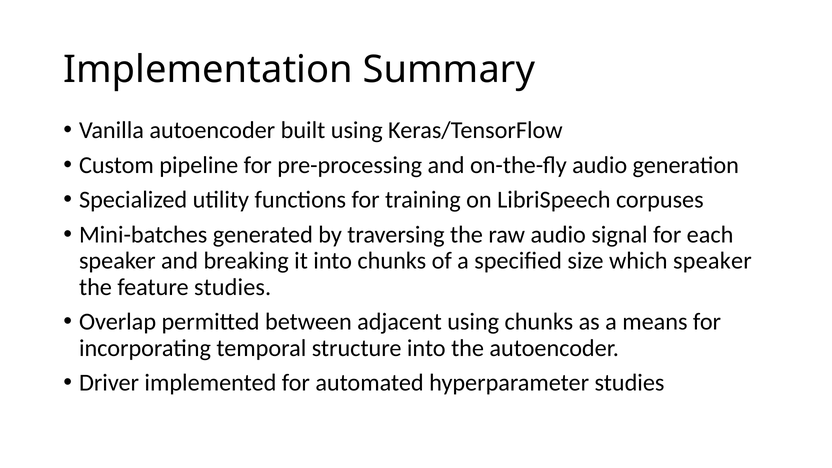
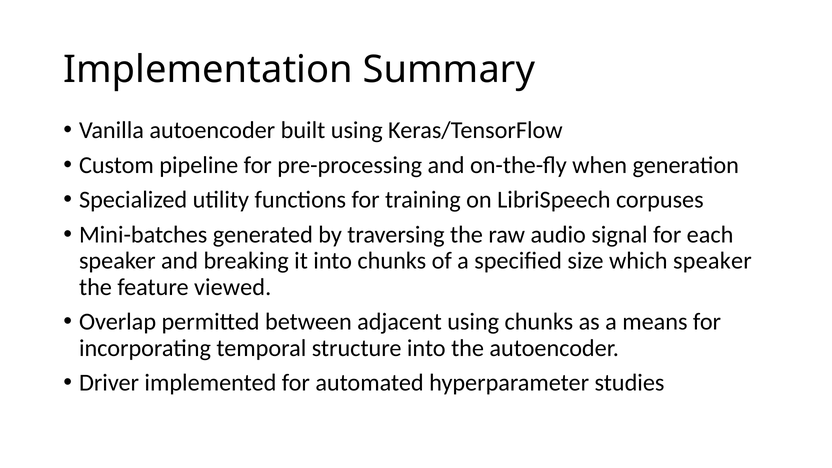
on-the-fly audio: audio -> when (600, 165)
feature studies: studies -> viewed (233, 287)
